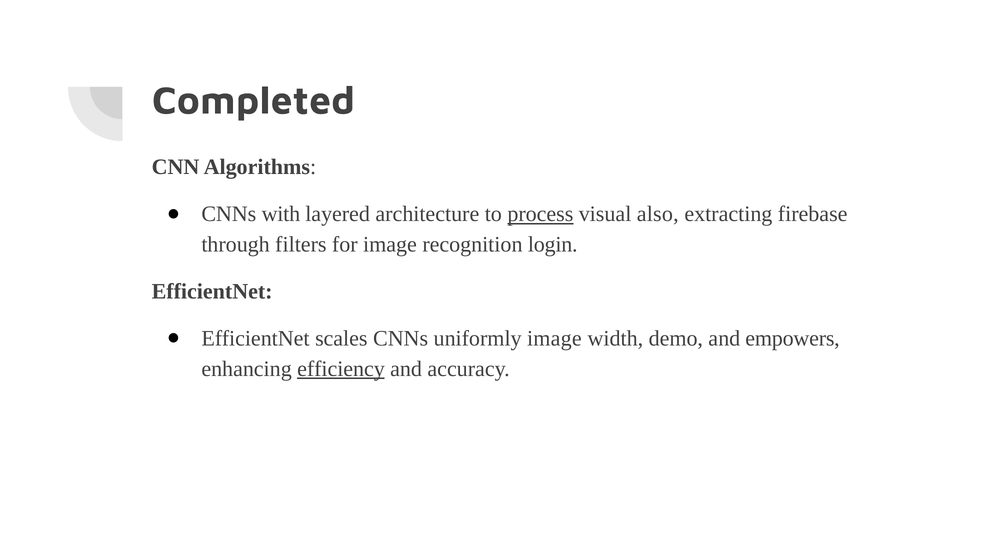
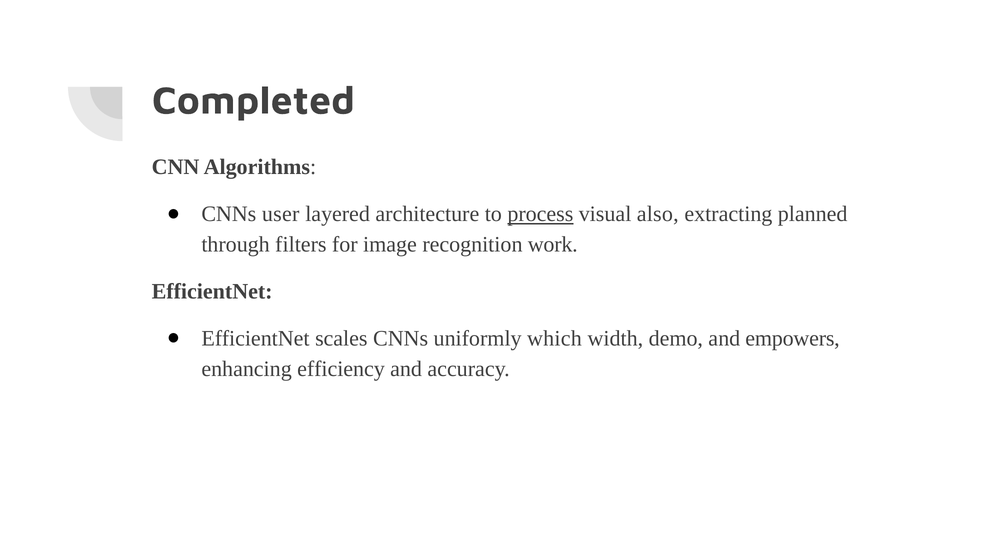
with: with -> user (281, 214)
firebase: firebase -> planned (813, 214)
login: login -> work (553, 245)
uniformly image: image -> which (554, 339)
efficiency underline: present -> none (341, 369)
